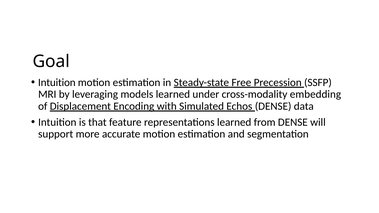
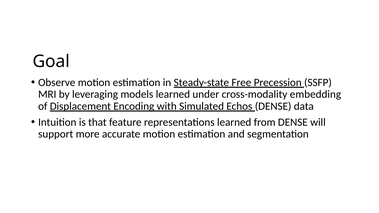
Intuition: Intuition -> Observe (57, 82)
